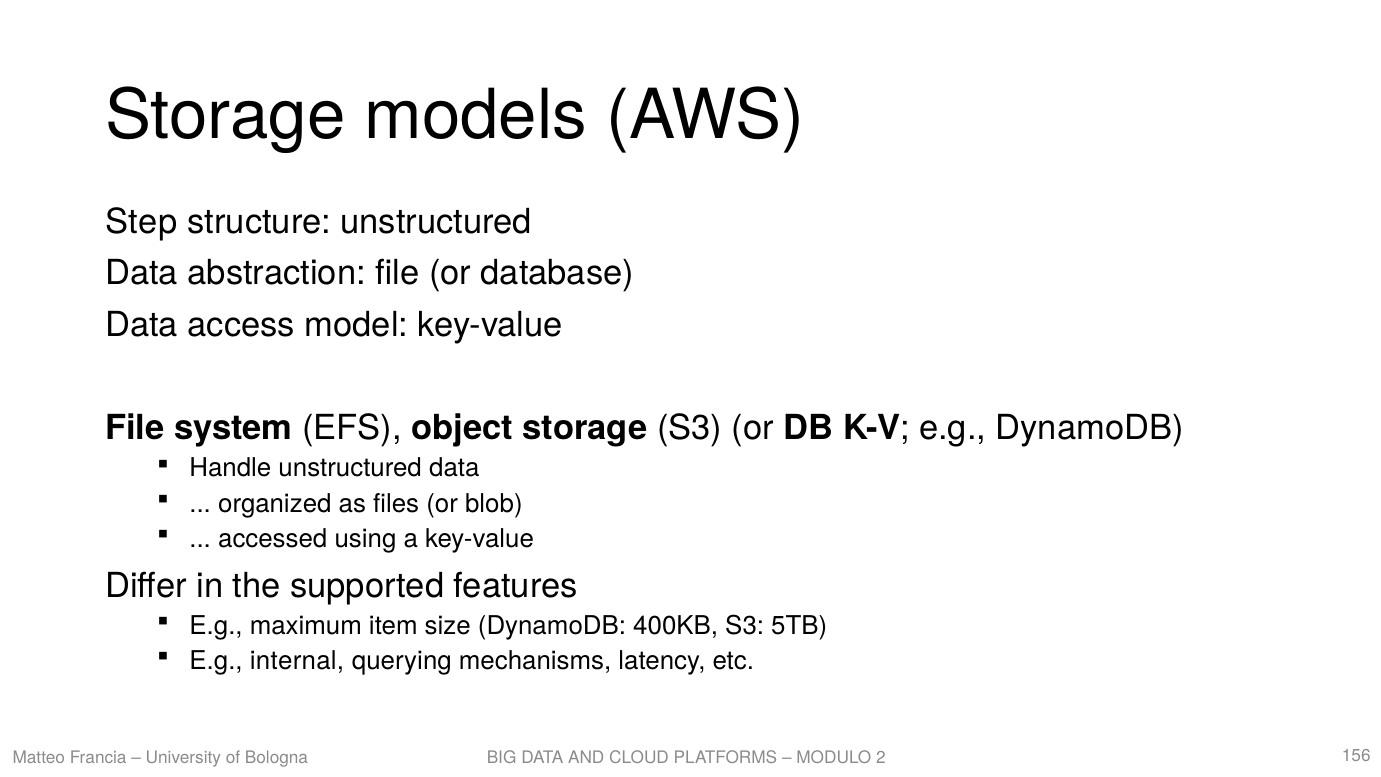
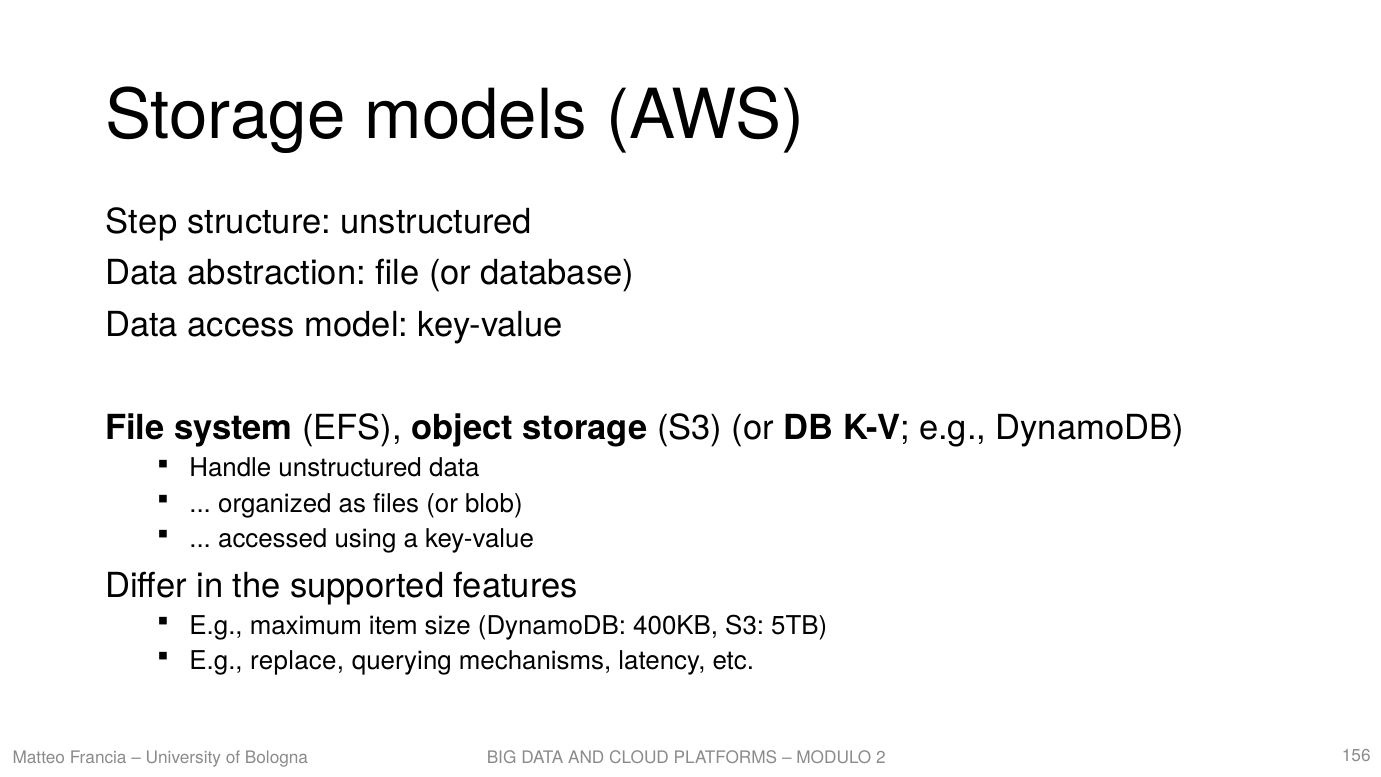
internal: internal -> replace (297, 661)
